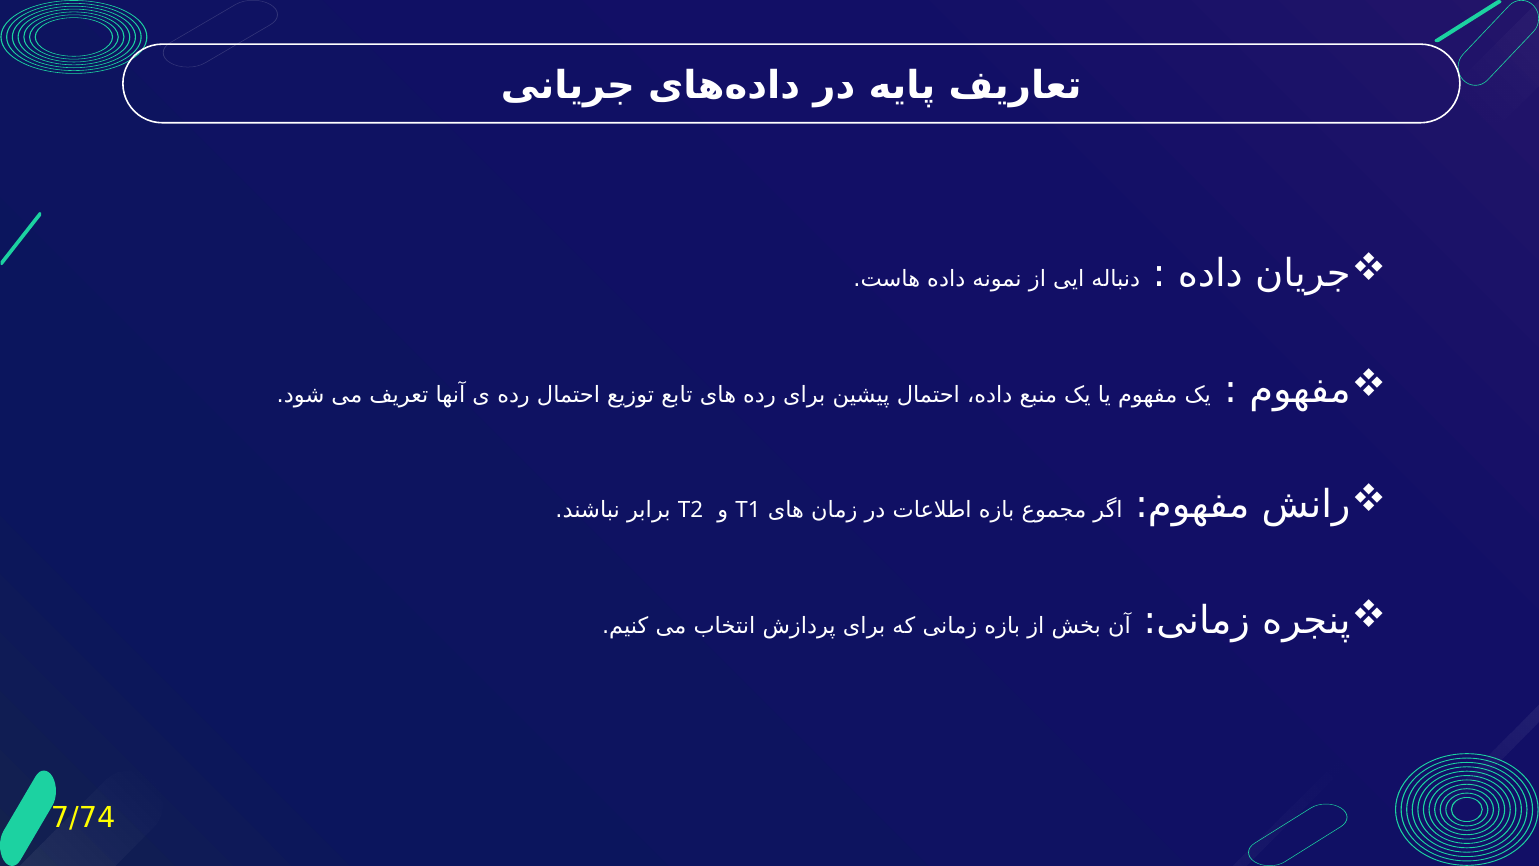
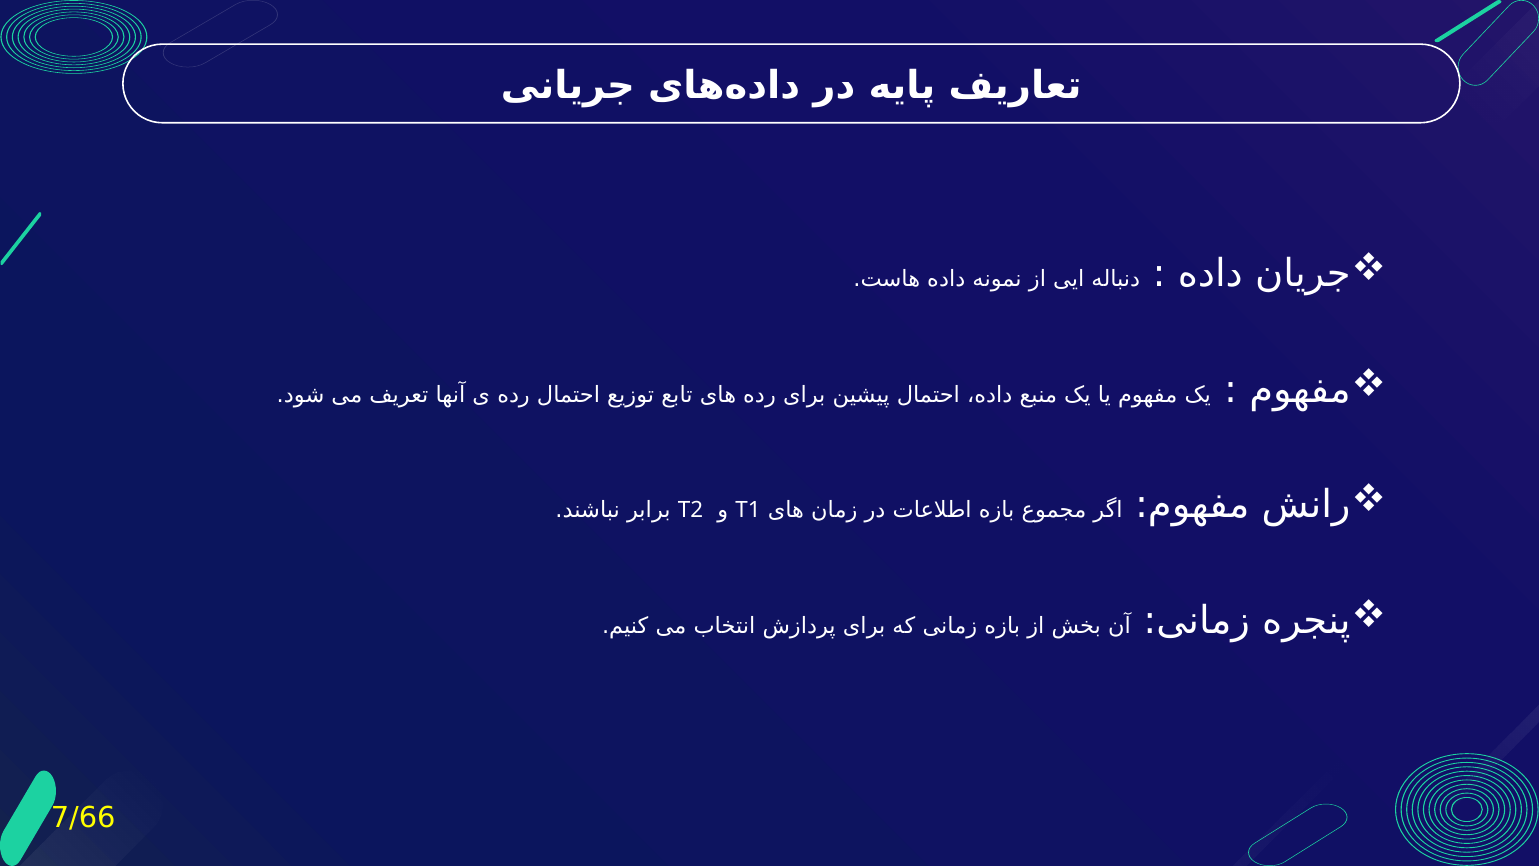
7/74: 7/74 -> 7/66 (83, 818)
